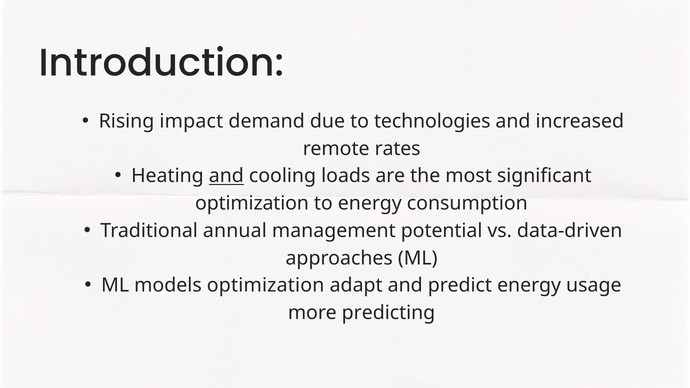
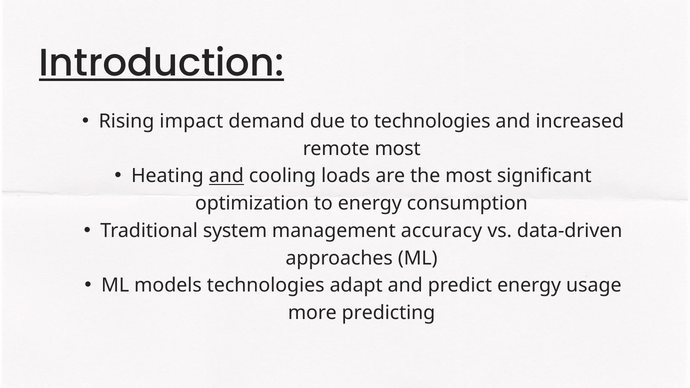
Introduction underline: none -> present (161, 63)
remote rates: rates -> most (398, 149)
annual: annual -> system (235, 231)
potential: potential -> accuracy (441, 231)
models optimization: optimization -> technologies (266, 286)
